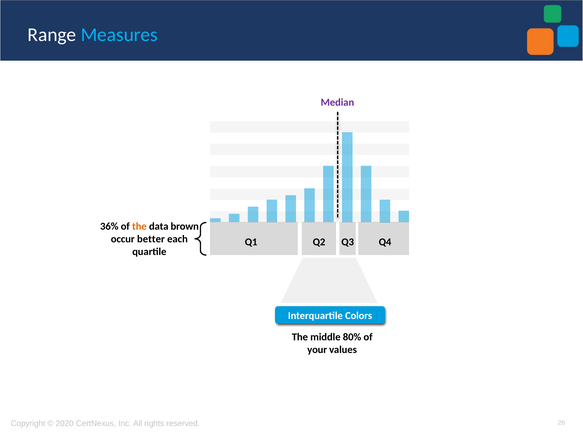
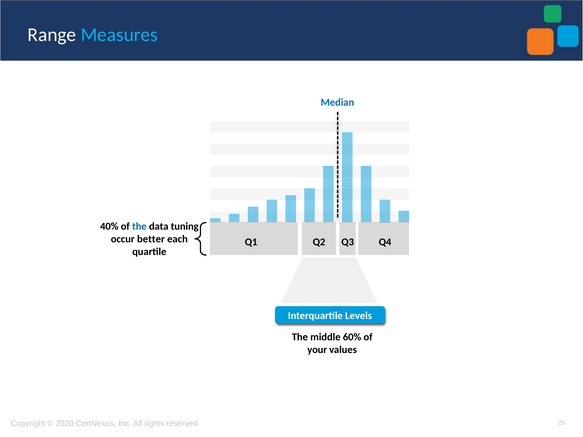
Median colour: purple -> blue (337, 102)
36%: 36% -> 40% (109, 227)
the colour: orange -> blue (139, 227)
brown: brown -> tuning (185, 227)
Colors: Colors -> Levels (359, 316)
80%: 80% -> 60% (352, 337)
